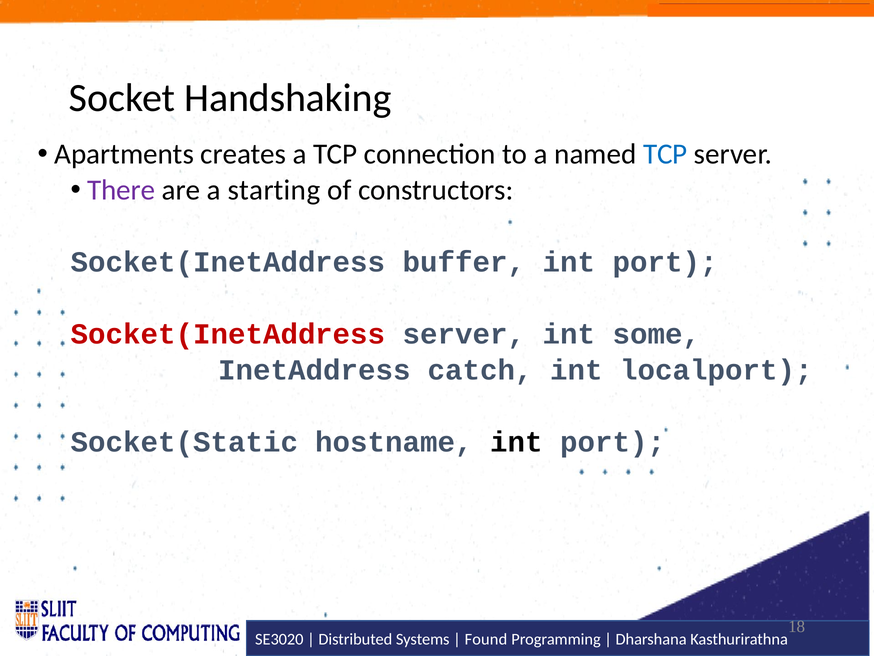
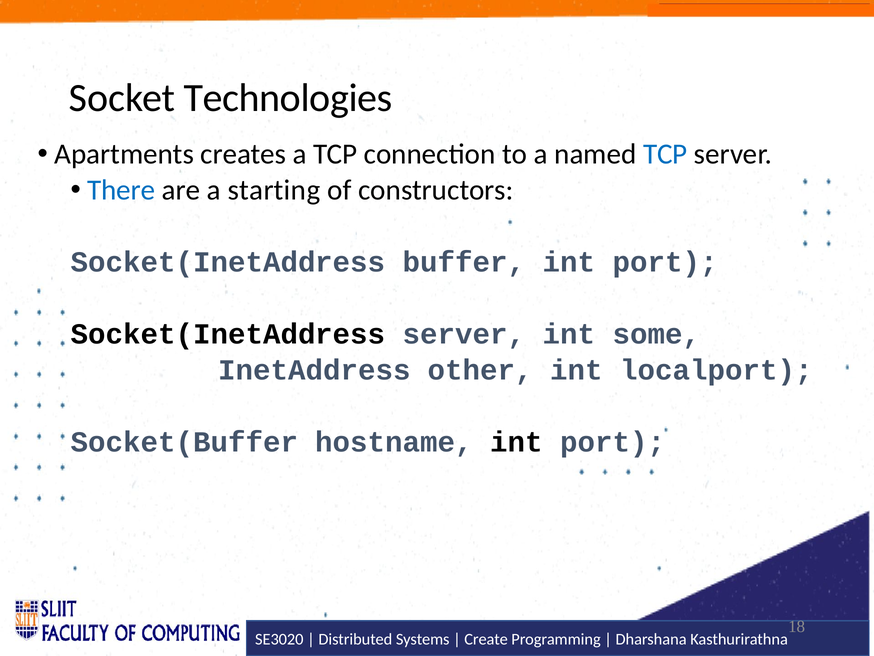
Handshaking: Handshaking -> Technologies (288, 98)
There colour: purple -> blue (121, 190)
Socket(InetAddress colour: red -> black (228, 334)
catch: catch -> other (480, 370)
Socket(Static: Socket(Static -> Socket(Buffer (184, 442)
Found: Found -> Create (486, 639)
